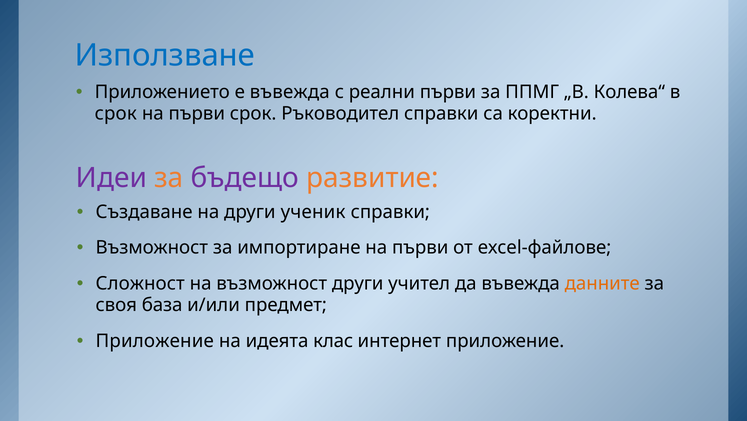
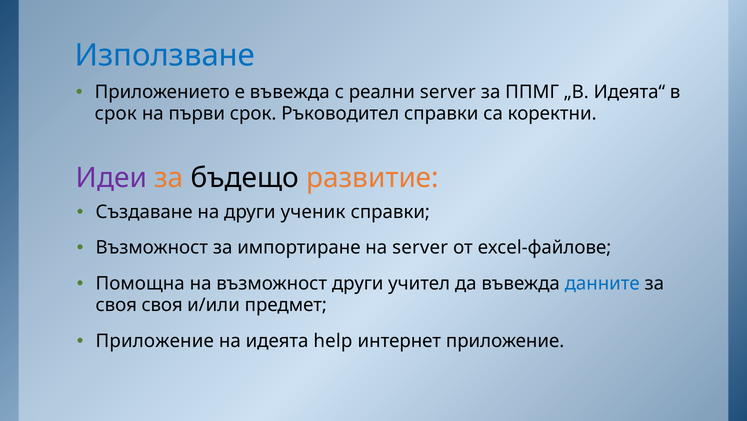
реални първи: първи -> server (448, 92)
Колева“: Колева“ -> Идеята“ (629, 92)
бъдещо colour: purple -> black (245, 177)
импортиране на първи: първи -> server (420, 247)
Сложност: Сложност -> Помощна (140, 283)
данните colour: orange -> blue (602, 283)
своя база: база -> своя (162, 304)
клас: клас -> help (333, 340)
